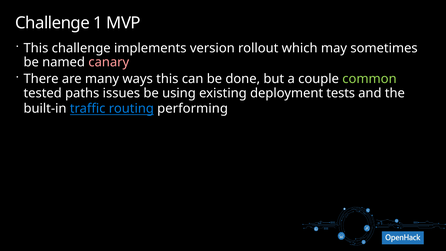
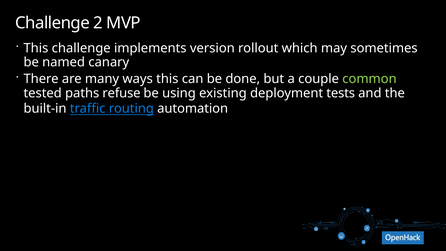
1: 1 -> 2 (98, 23)
canary colour: pink -> white (109, 62)
issues: issues -> refuse (121, 93)
performing: performing -> automation (193, 109)
